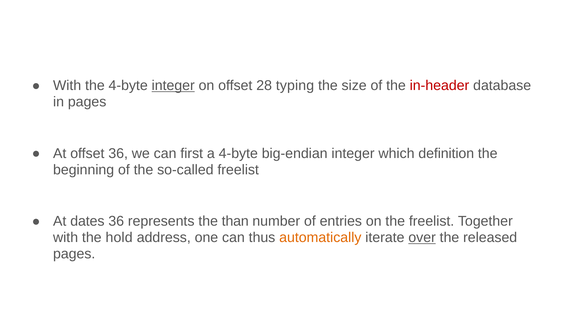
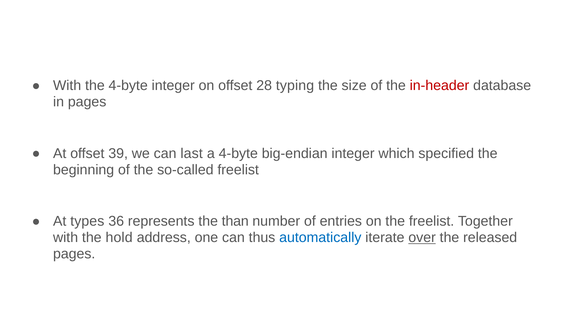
integer underline: present -> none (173, 85)
offset 36: 36 -> 39 (118, 153)
first: first -> last (192, 153)
definition: definition -> specified (446, 153)
dates: dates -> types (87, 221)
automatically colour: orange -> blue (320, 237)
